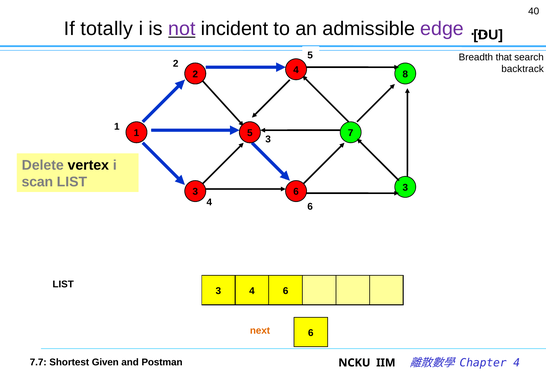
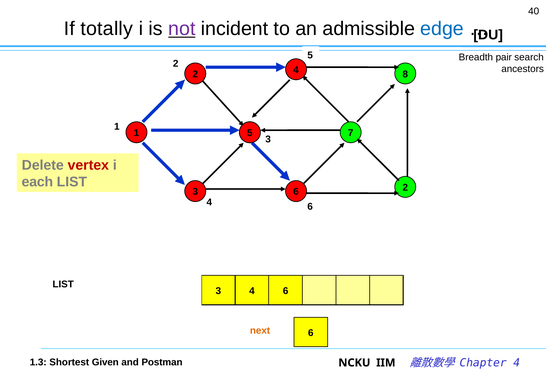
edge colour: purple -> blue (442, 29)
that: that -> pair (504, 57)
backtrack: backtrack -> ancestors (523, 69)
vertex colour: black -> red (88, 165)
scan: scan -> each (37, 182)
3: 3 -> 2 (405, 188)
7.7: 7.7 -> 1.3 (38, 362)
